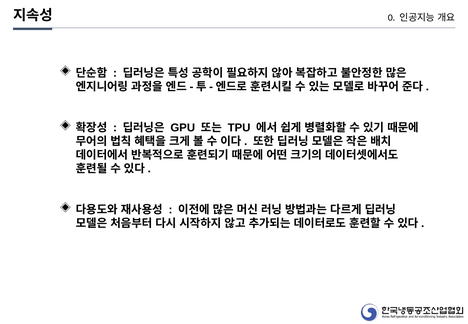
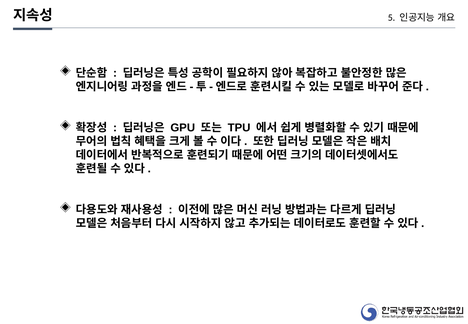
0: 0 -> 5 (391, 18)
